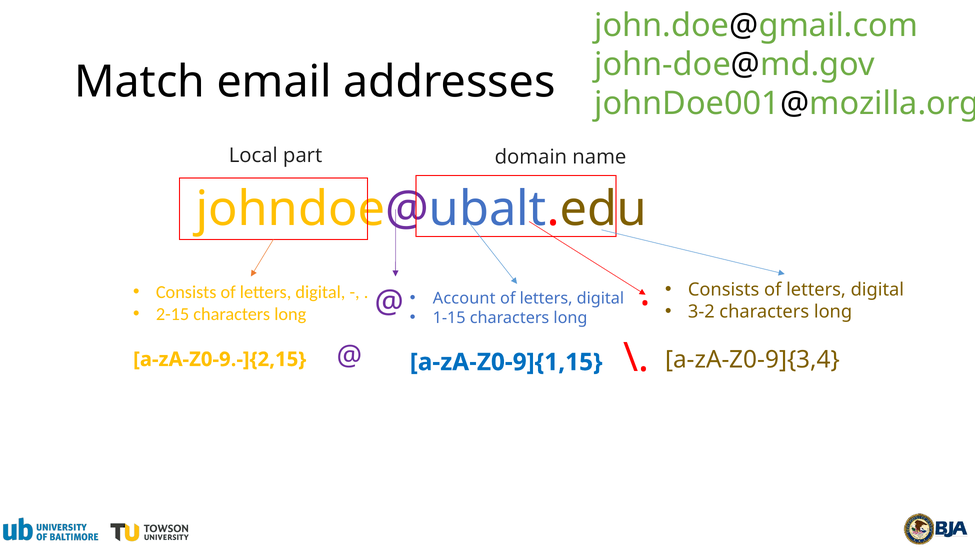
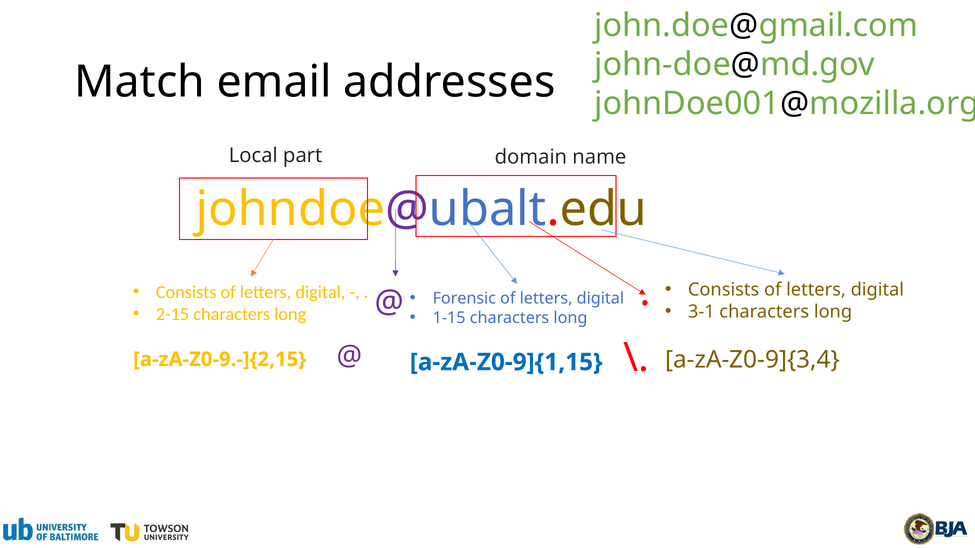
Account: Account -> Forensic (464, 299)
3-2: 3-2 -> 3-1 (701, 312)
